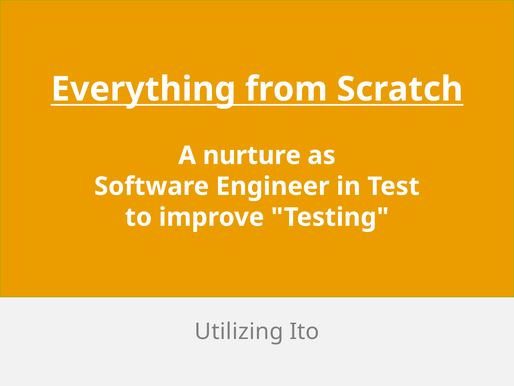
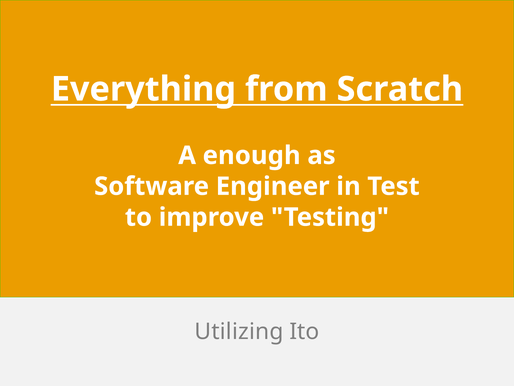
nurture: nurture -> enough (252, 155)
